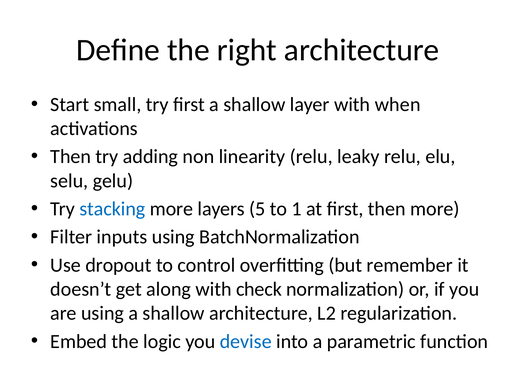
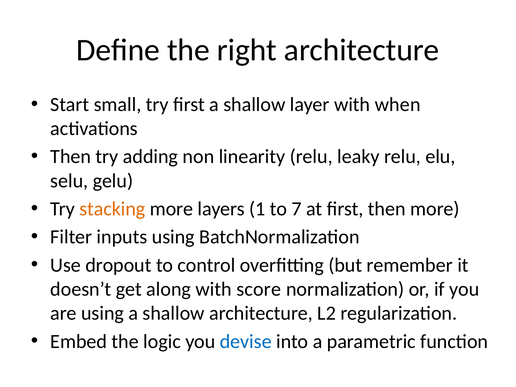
stacking colour: blue -> orange (112, 209)
5: 5 -> 1 (257, 209)
1: 1 -> 7 (297, 209)
check: check -> score (259, 289)
